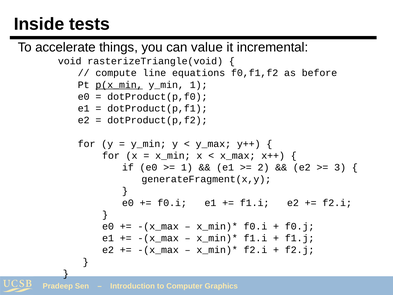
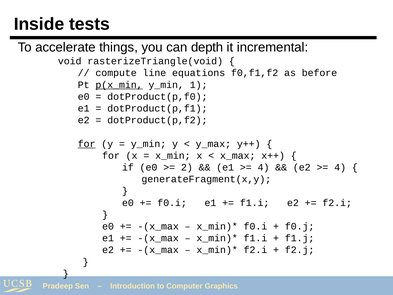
value: value -> depth (207, 47)
for underline: none -> present (87, 144)
1: 1 -> 2 (187, 167)
2: 2 -> 4 (263, 167)
3: 3 -> 4 (340, 167)
